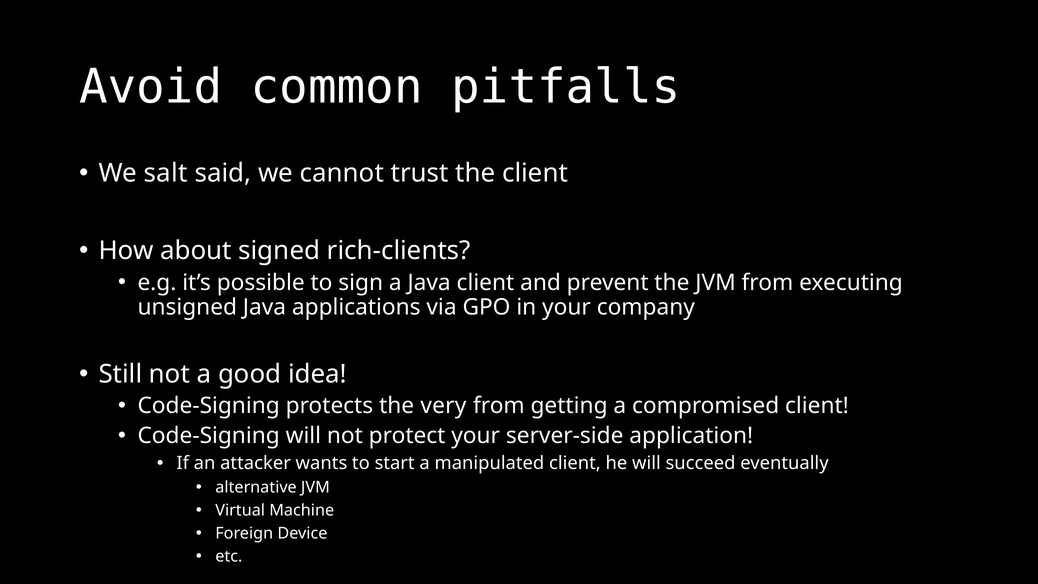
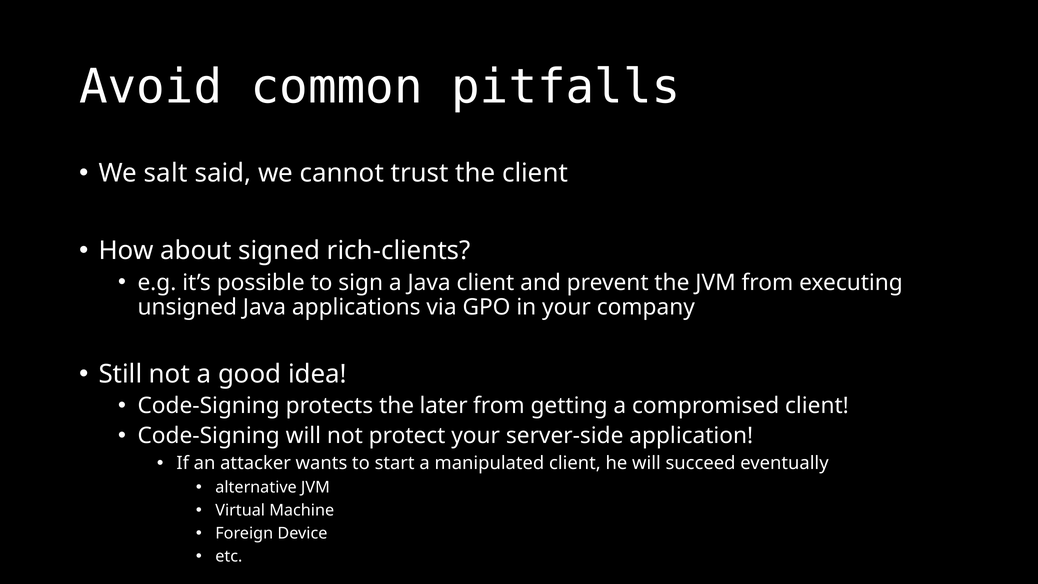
very: very -> later (444, 406)
